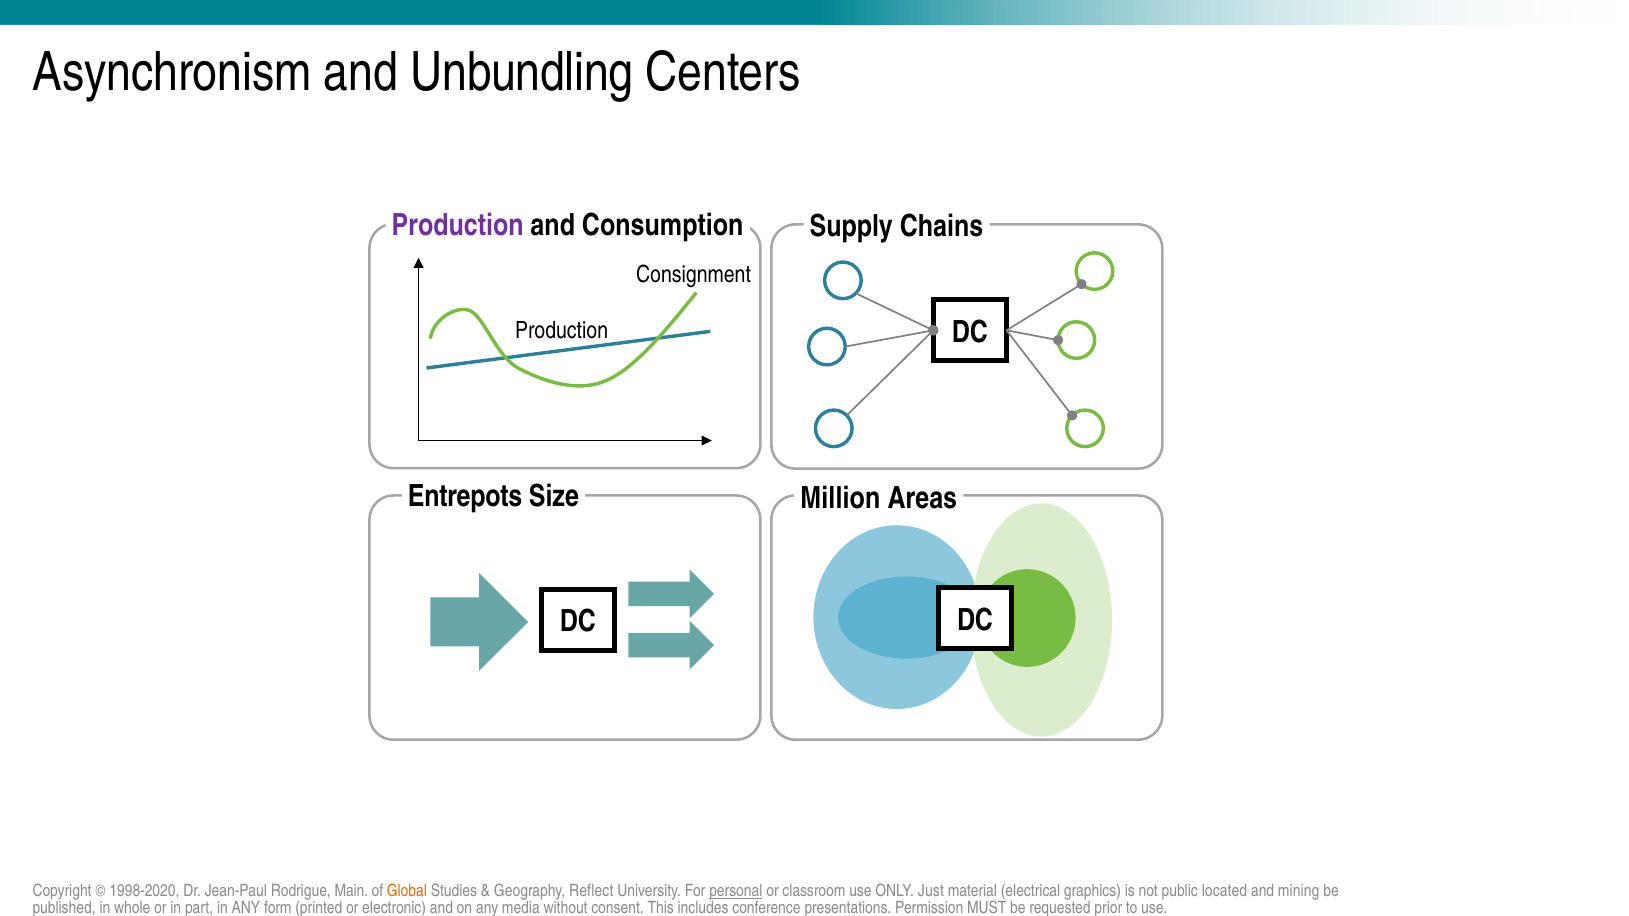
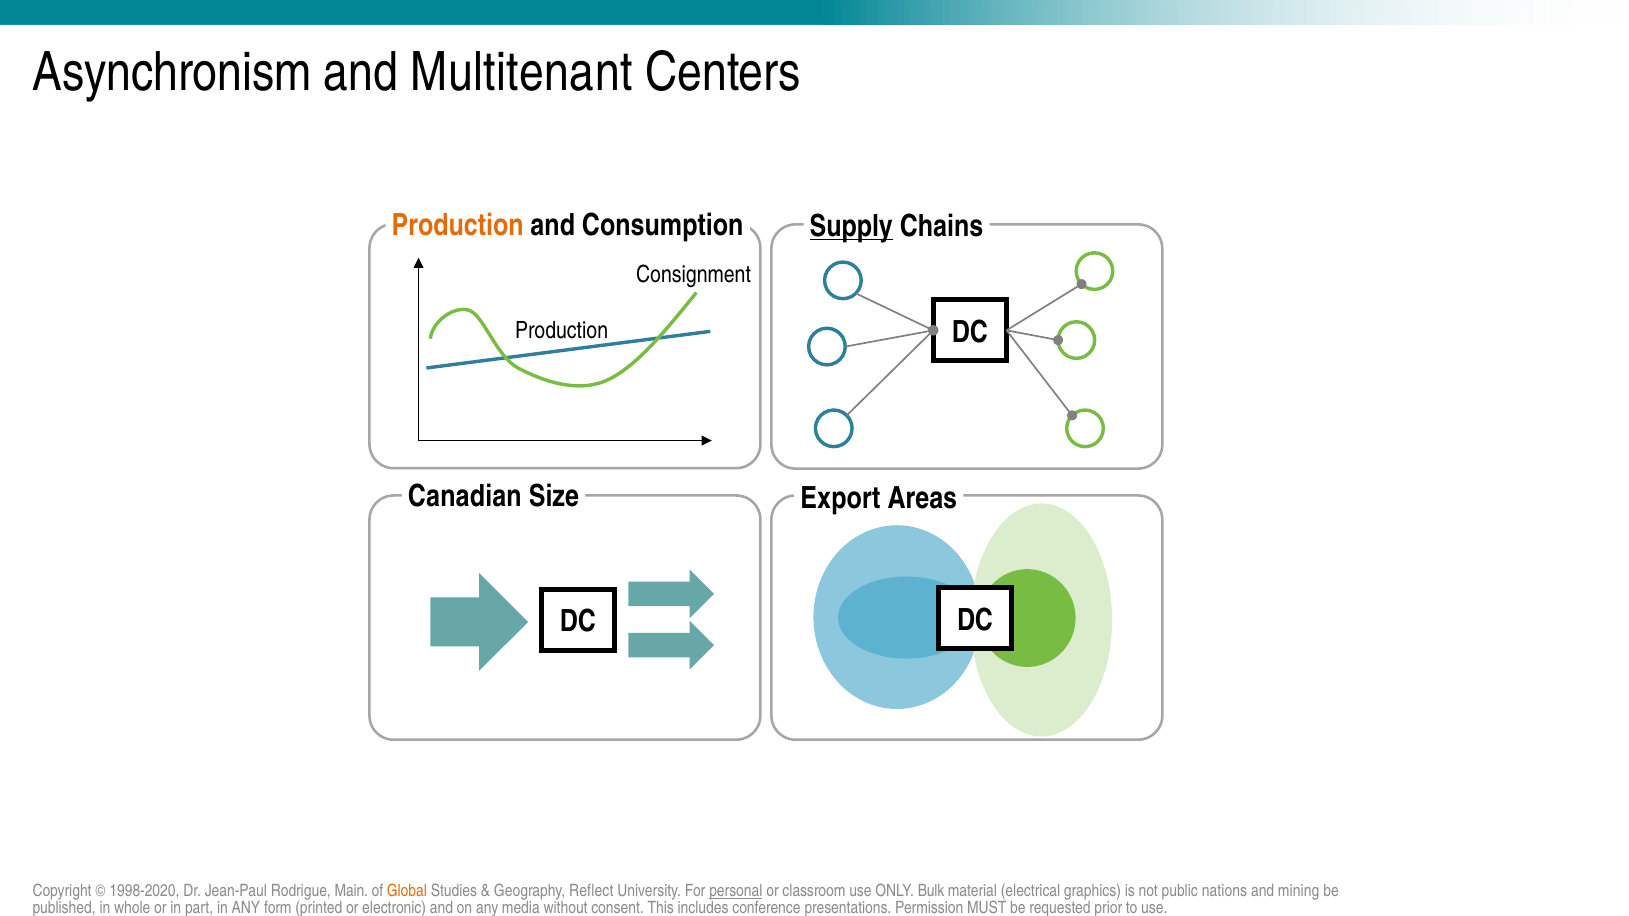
Unbundling: Unbundling -> Multitenant (522, 73)
Production colour: purple -> orange (458, 226)
Supply underline: none -> present (851, 226)
Entrepots: Entrepots -> Canadian (465, 497)
Million: Million -> Export (840, 499)
Just: Just -> Bulk (931, 891)
located: located -> nations (1224, 891)
